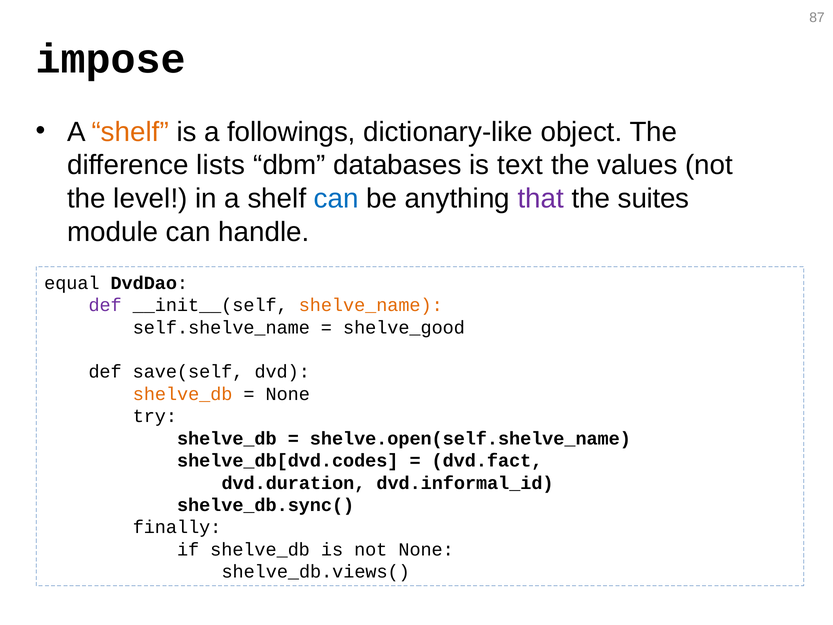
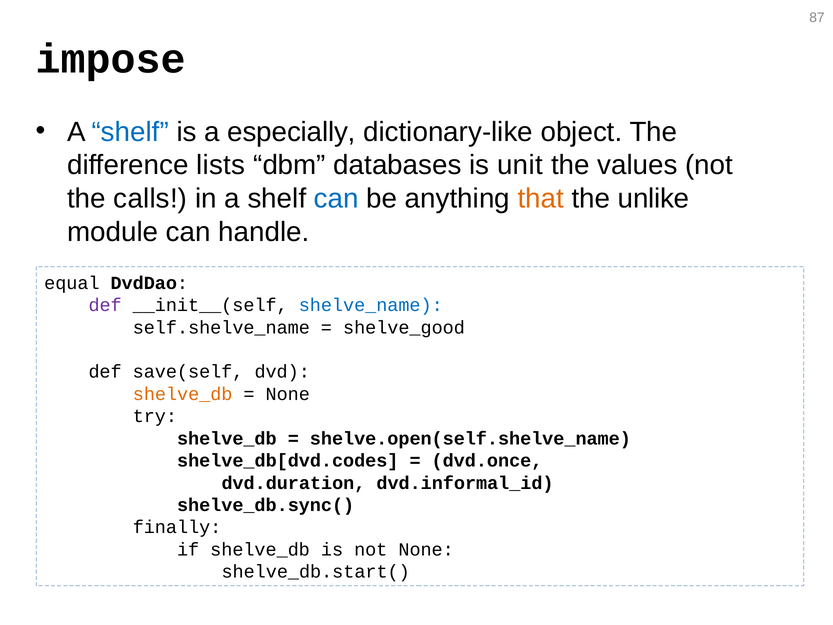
shelf colour: orange -> blue (130, 132)
followings: followings -> especially (292, 132)
text: text -> unit (520, 165)
level: level -> calls (150, 198)
that colour: purple -> orange (541, 198)
suites: suites -> unlike (654, 198)
shelve_name colour: orange -> blue (371, 305)
dvd.fact: dvd.fact -> dvd.once (487, 461)
shelve_db.views(: shelve_db.views( -> shelve_db.start( (316, 572)
